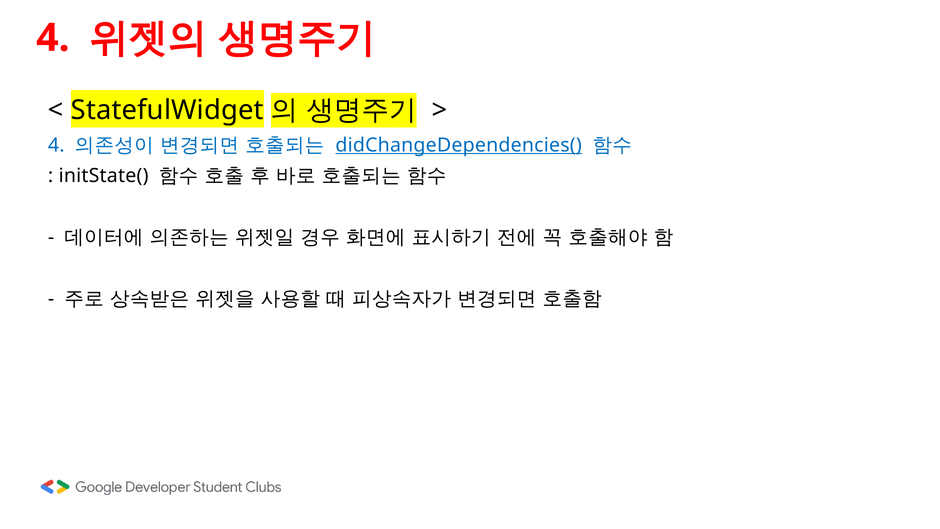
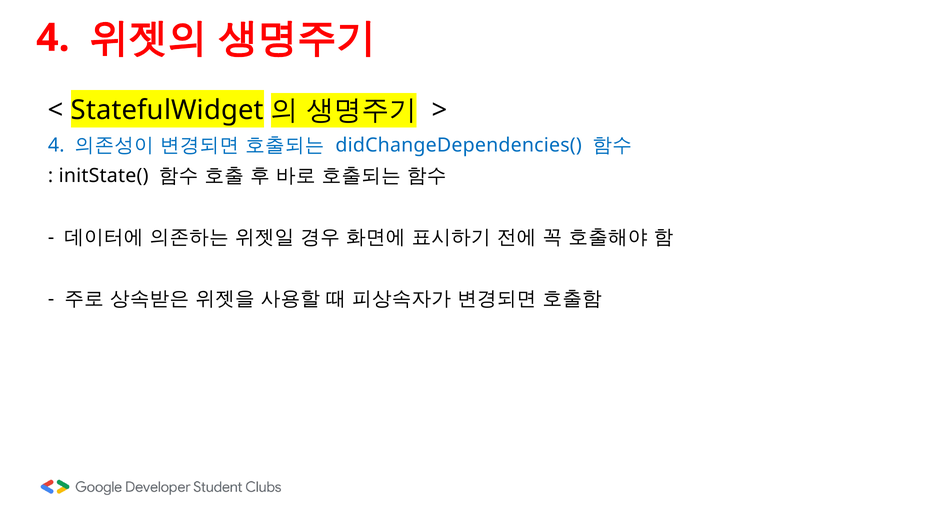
didChangeDependencies( underline: present -> none (459, 145)
